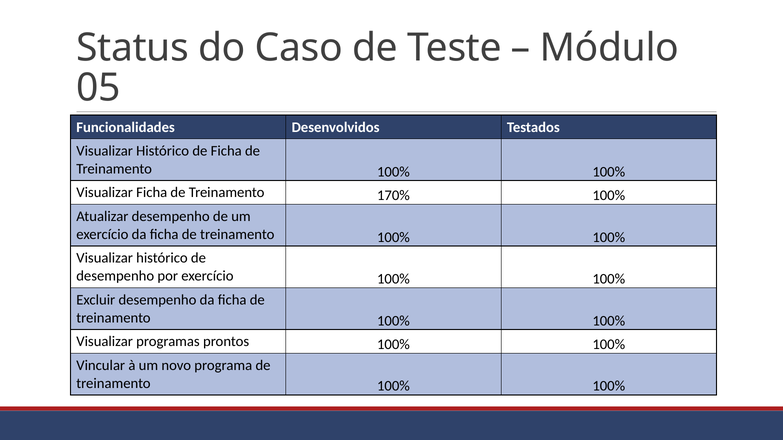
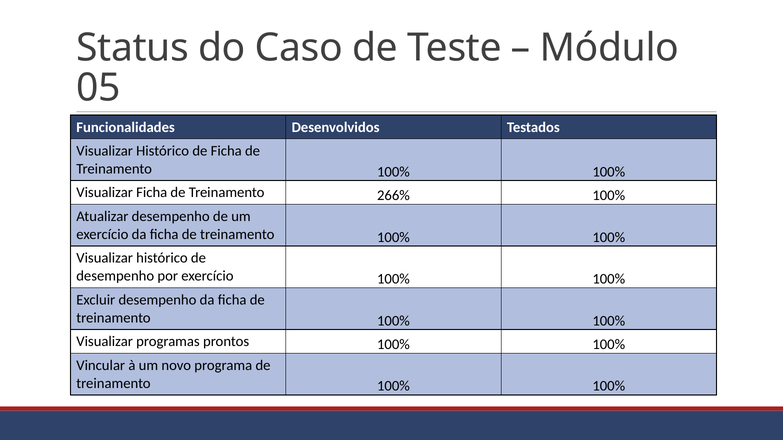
170%: 170% -> 266% (393, 196)
